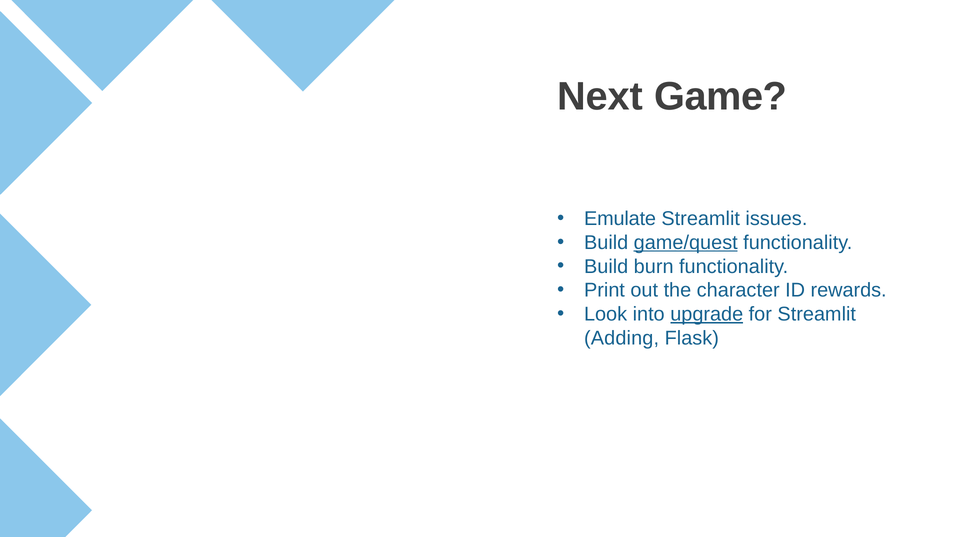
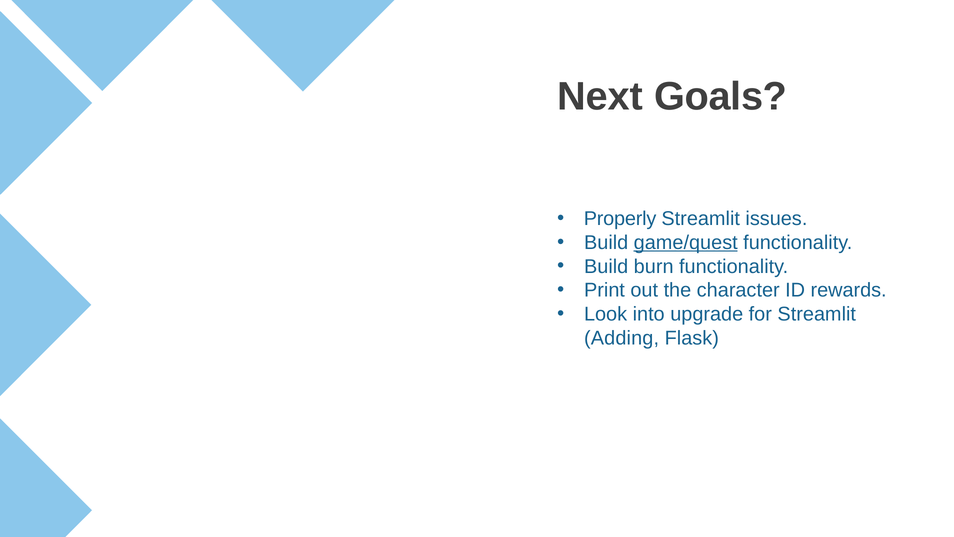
Game: Game -> Goals (721, 97)
Emulate: Emulate -> Properly (620, 219)
upgrade underline: present -> none (707, 314)
